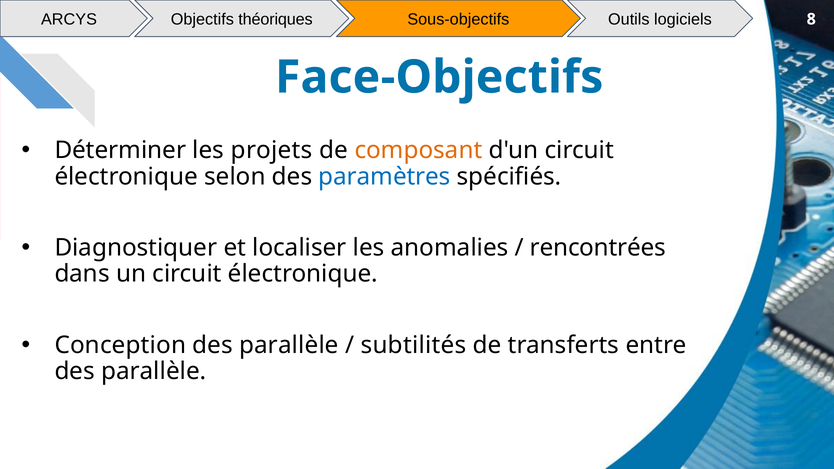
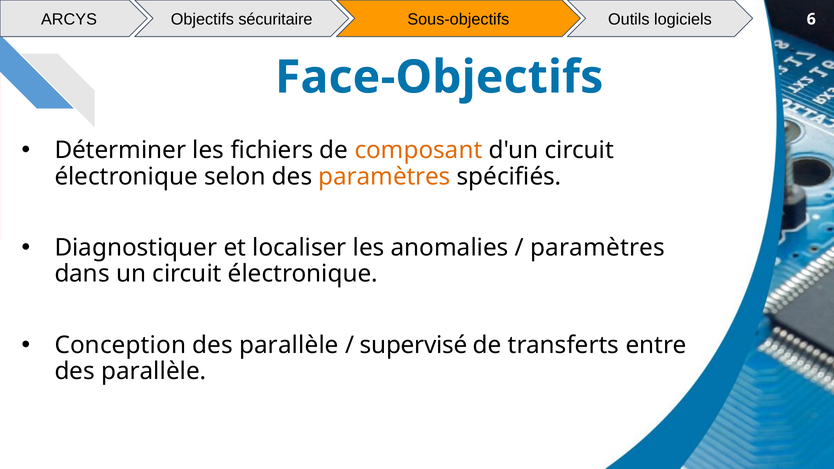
théoriques: théoriques -> sécuritaire (275, 19)
8: 8 -> 6 (811, 19)
projets: projets -> fichiers (272, 150)
paramètres colour: blue -> orange (384, 177)
rencontrées: rencontrées -> paramètres (598, 248)
subtilités: subtilités -> supervisé (414, 345)
